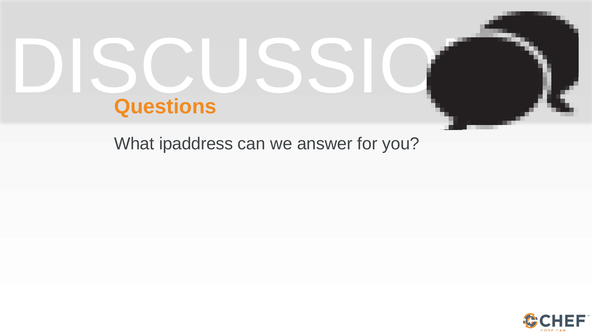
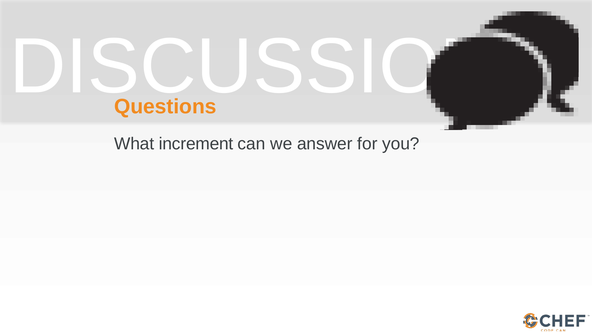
ipaddress: ipaddress -> increment (196, 144)
